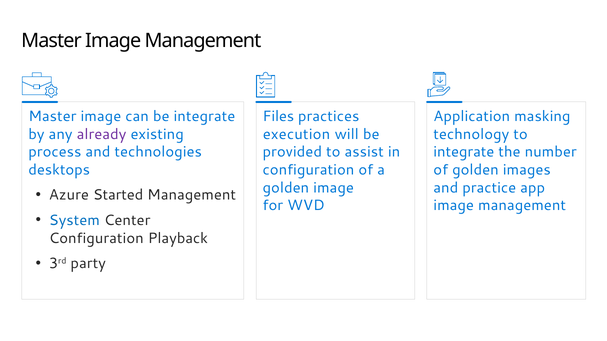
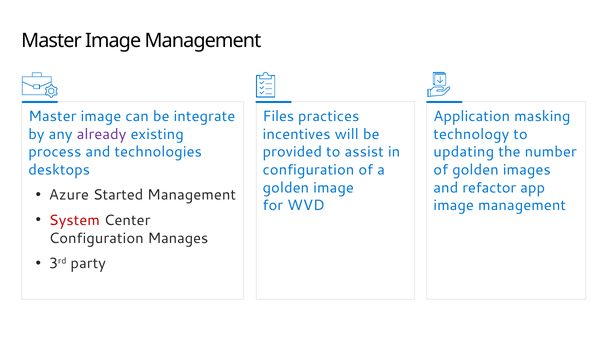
execution: execution -> incentives (297, 134)
integrate: integrate -> updating (464, 152)
practice: practice -> refactor (489, 188)
System colour: blue -> red (74, 221)
Playback: Playback -> Manages (178, 238)
